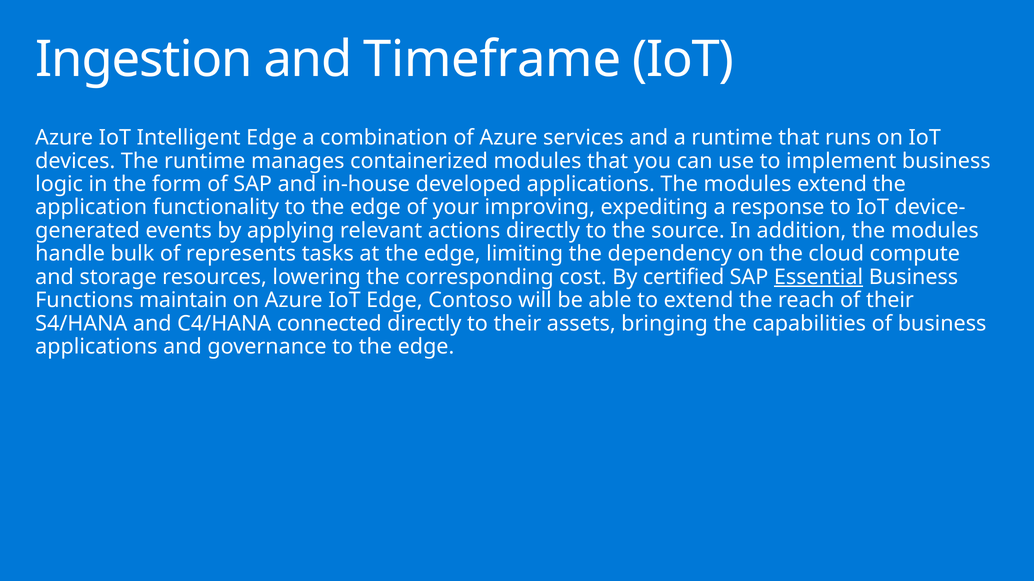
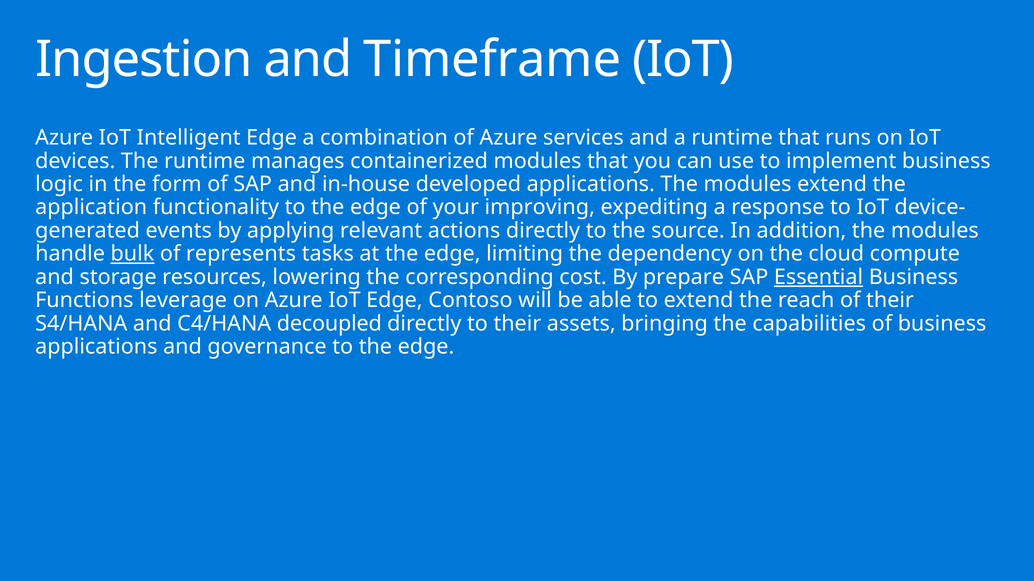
bulk underline: none -> present (132, 254)
certified: certified -> prepare (683, 277)
maintain: maintain -> leverage (183, 301)
connected: connected -> decoupled (329, 324)
